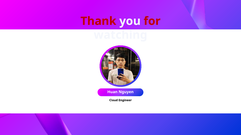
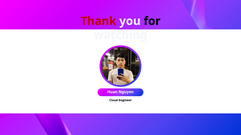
for colour: red -> black (152, 21)
